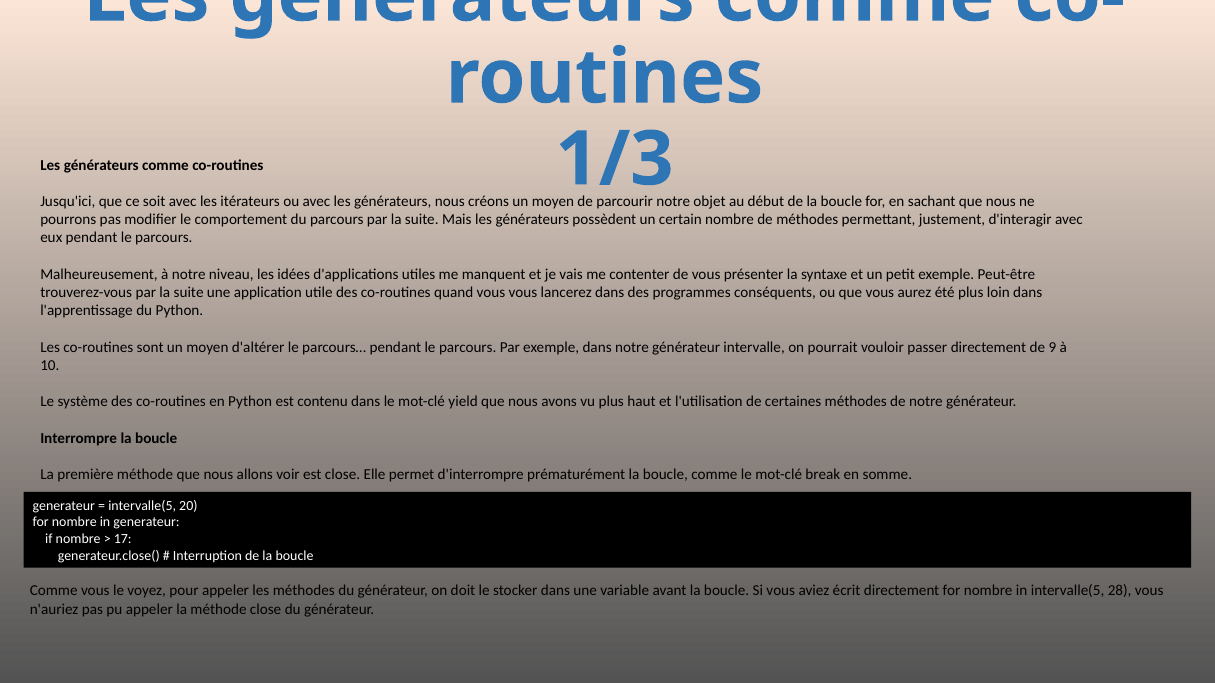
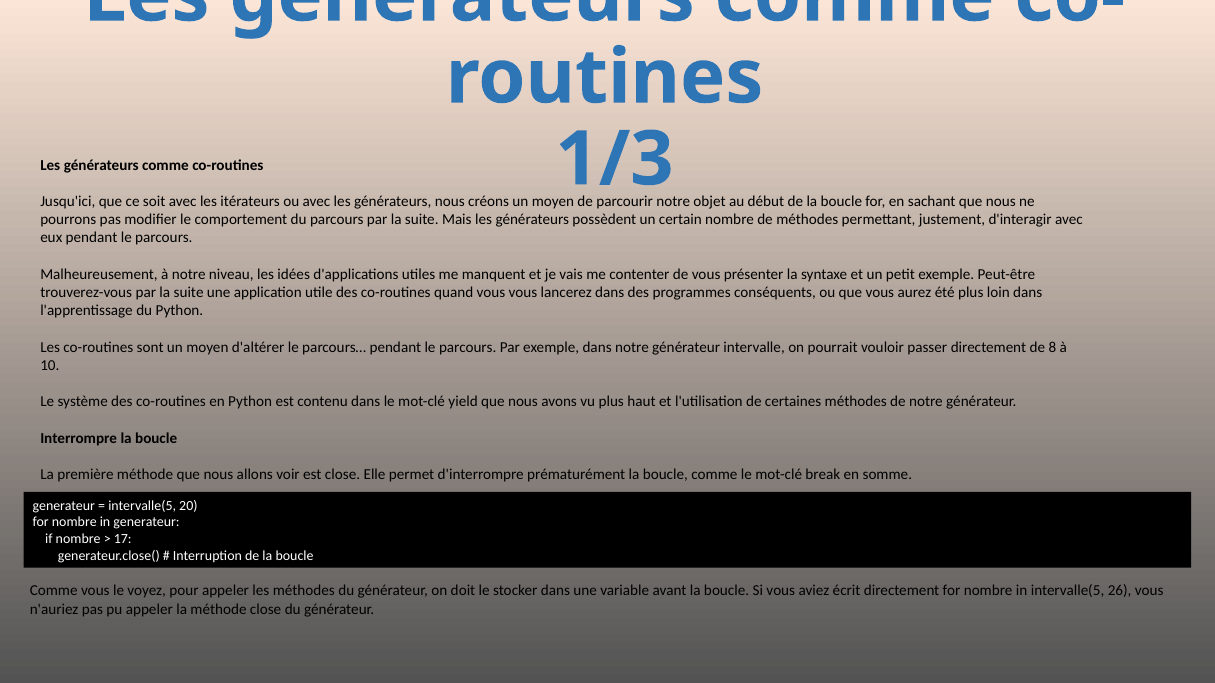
9: 9 -> 8 (1052, 347)
28: 28 -> 26 (1120, 591)
